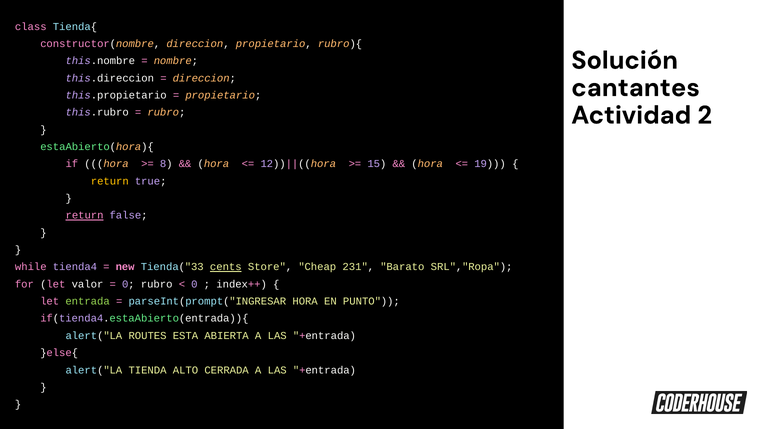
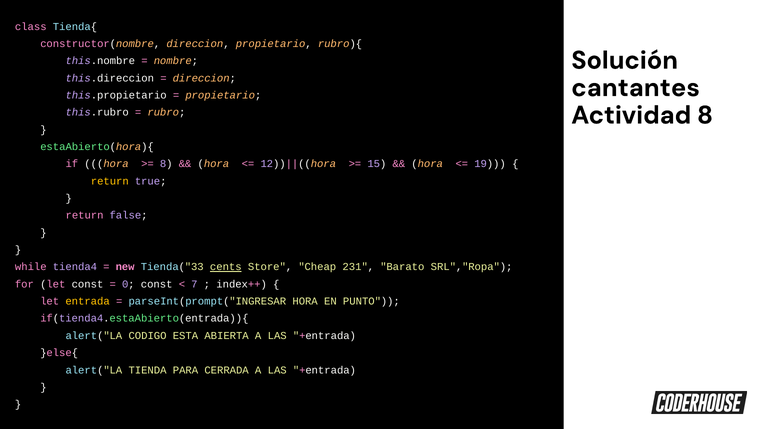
Actividad 2: 2 -> 8 (705, 115)
return underline: present -> none (85, 215)
let valor: valor -> const (88, 284)
0 rubro: rubro -> const (157, 284)
0: 0 -> 7 (194, 284)
entrada colour: light green -> yellow (88, 301)
ROUTES: ROUTES -> CODIGO (148, 335)
ALTO: ALTO -> PARA (185, 370)
